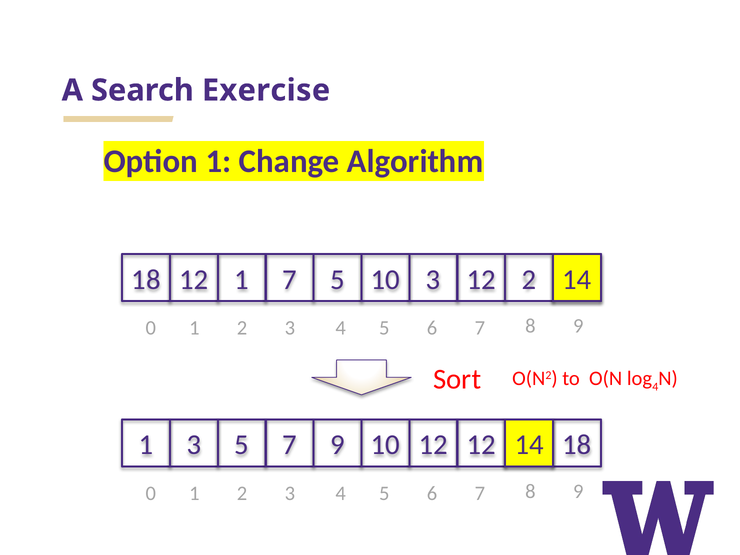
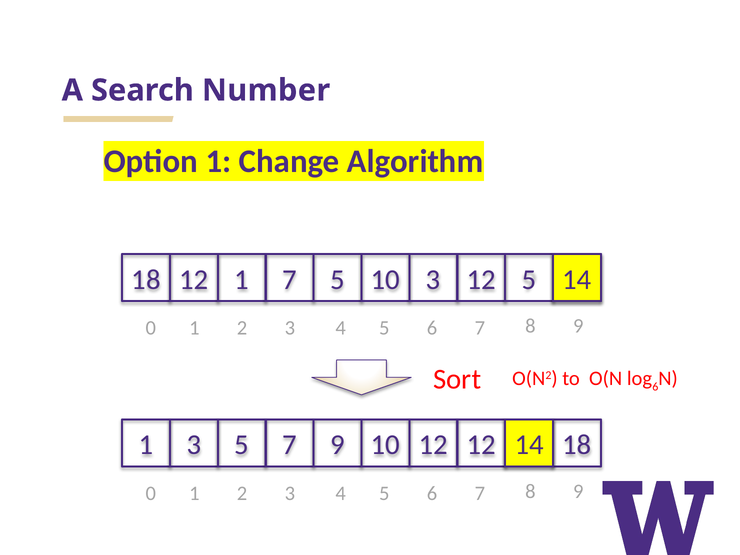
Exercise: Exercise -> Number (266, 90)
12 2: 2 -> 5 (529, 280)
4: 4 -> 6 (655, 387)
